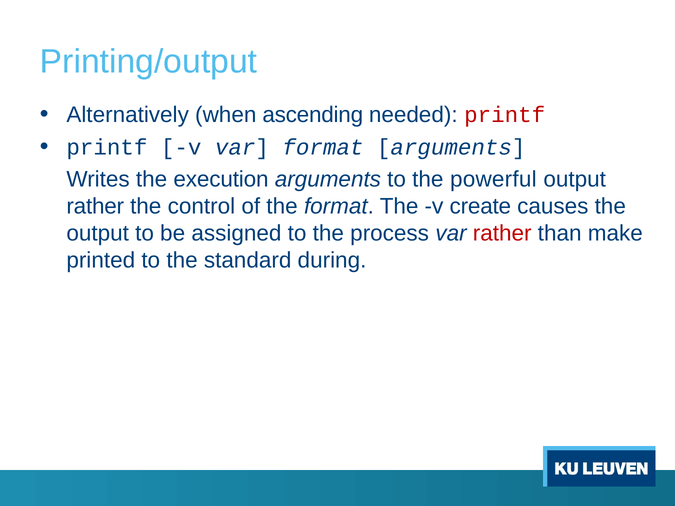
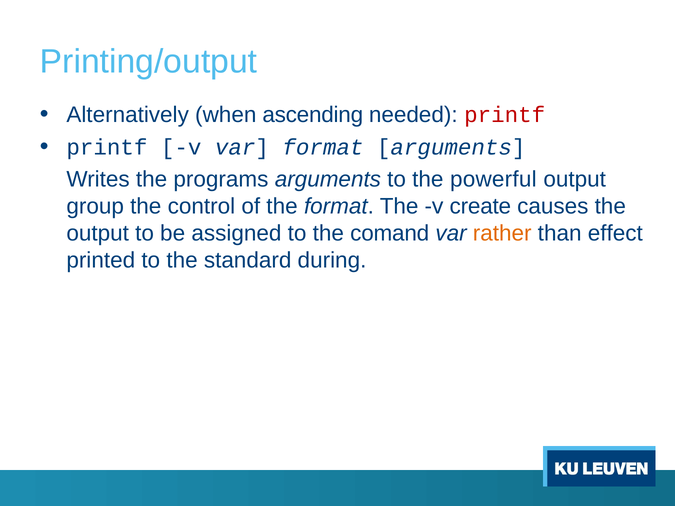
execution: execution -> programs (221, 180)
rather: rather -> group (95, 207)
process: process -> comand (390, 234)
rather colour: red -> orange (502, 234)
make: make -> effect (615, 234)
